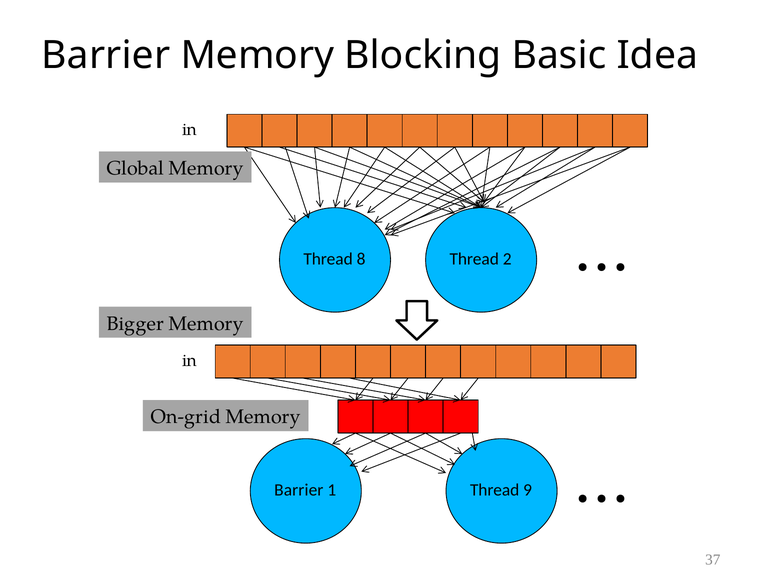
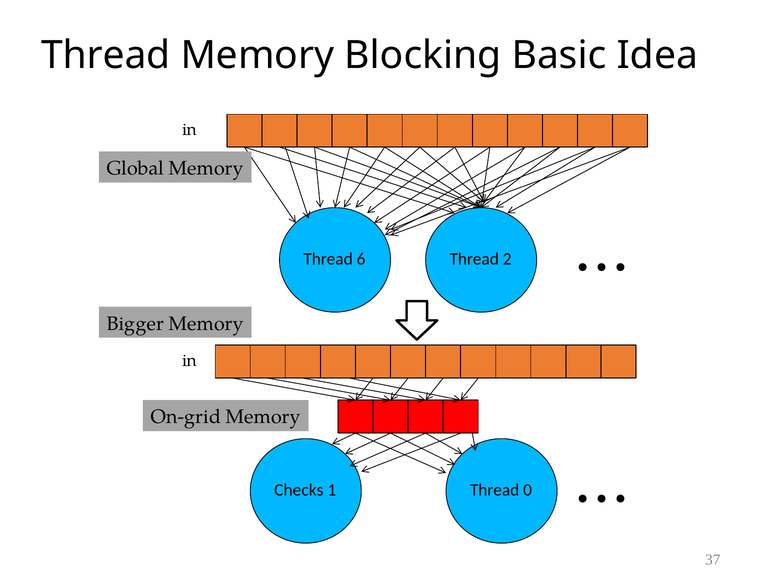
Barrier: Barrier -> Thread (106, 55)
8: 8 -> 6 (361, 259)
Barrier: Barrier -> Checks (299, 491)
9: 9 -> 0 (528, 491)
